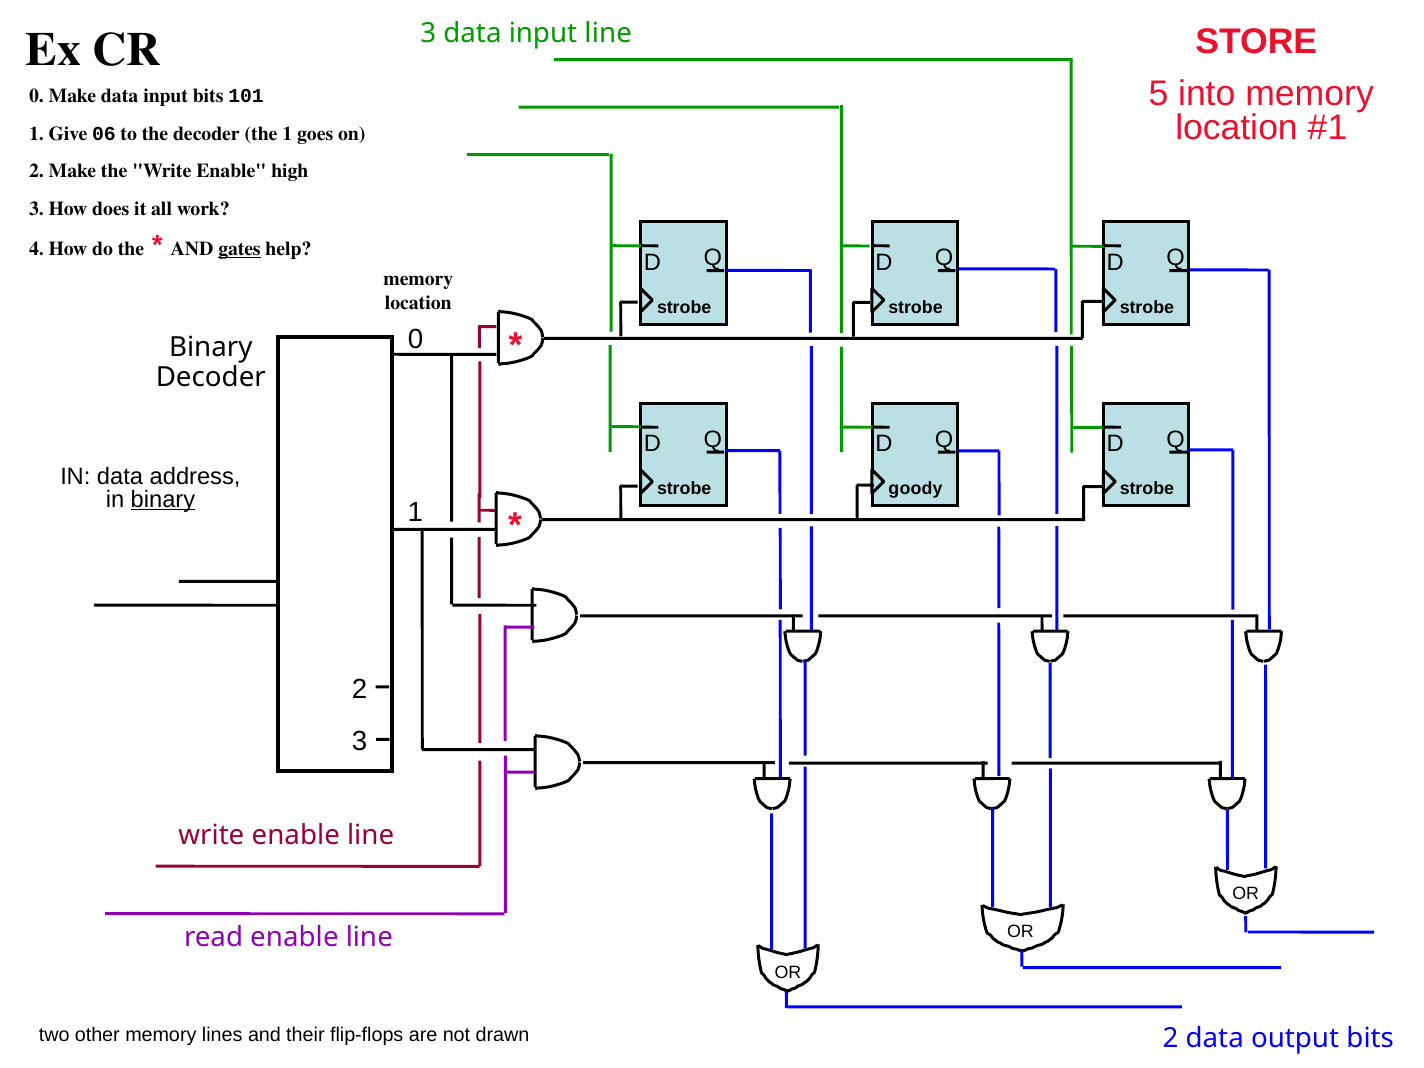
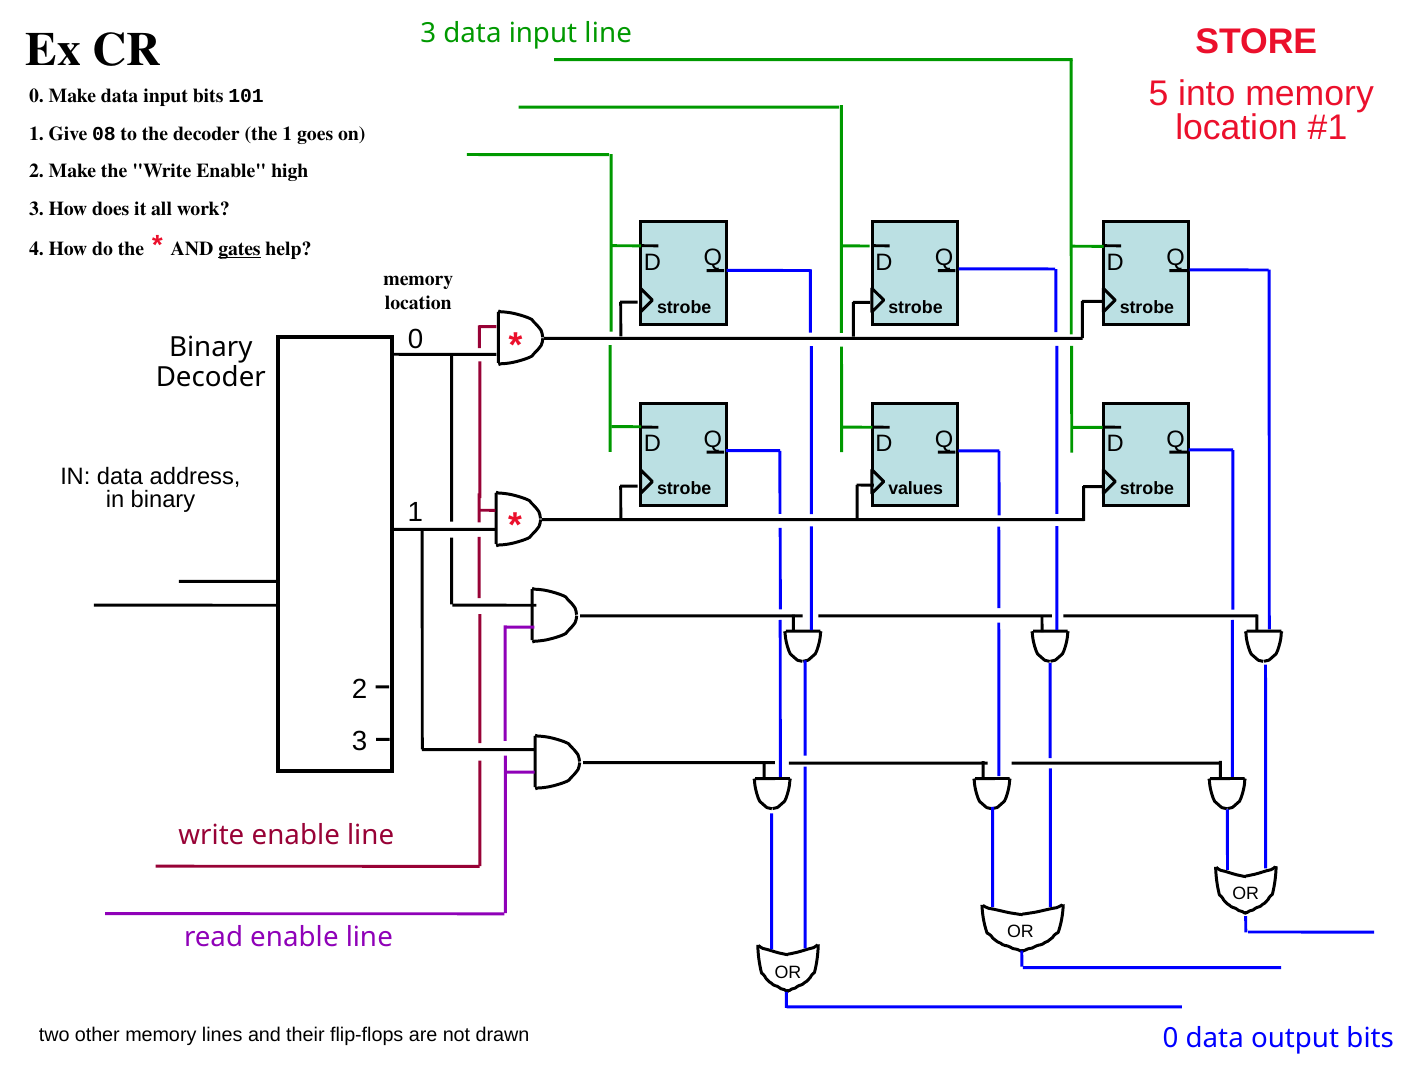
06: 06 -> 08 (104, 134)
goody: goody -> values (916, 489)
binary underline: present -> none (163, 499)
drawn 2: 2 -> 0 (1170, 1038)
